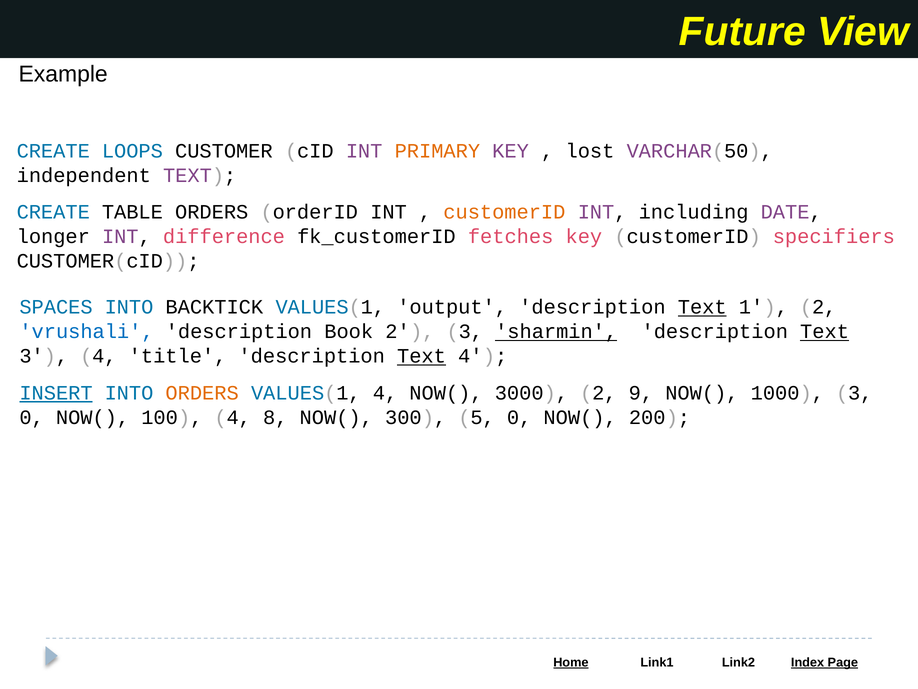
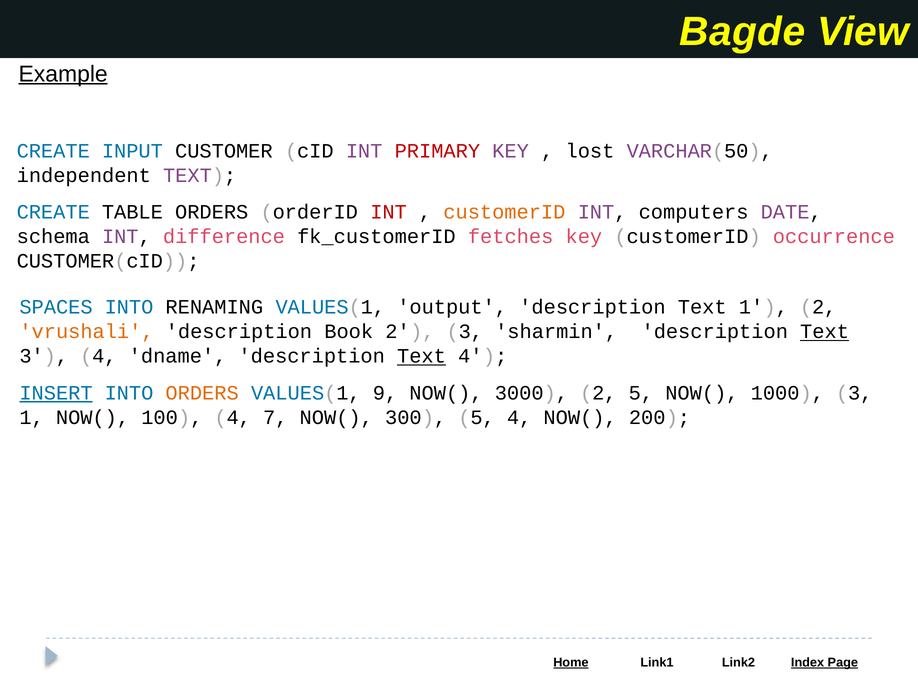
Future: Future -> Bagde (742, 32)
Example underline: none -> present (63, 74)
LOOPS: LOOPS -> INPUT (132, 151)
PRIMARY colour: orange -> red (437, 151)
INT colour: black -> red (389, 212)
including: including -> computers (694, 212)
longer: longer -> schema (53, 237)
specifiers: specifiers -> occurrence (834, 237)
BACKTICK: BACKTICK -> RENAMING (214, 307)
Text underline: present -> none (702, 307)
vrushali colour: blue -> orange (87, 331)
sharmin underline: present -> none (556, 331)
title: title -> dname (178, 356)
VALUES(1 4: 4 -> 9 (385, 393)
2 9: 9 -> 5 (641, 393)
0: 0 -> 1 (32, 417)
8: 8 -> 7 (275, 417)
5 0: 0 -> 4 (519, 417)
